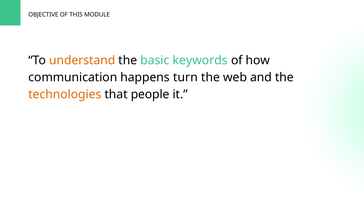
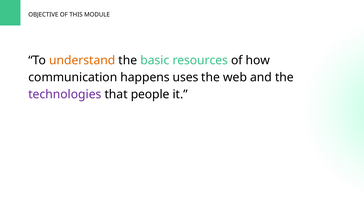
keywords: keywords -> resources (200, 60)
turn: turn -> uses (186, 77)
technologies colour: orange -> purple (65, 94)
